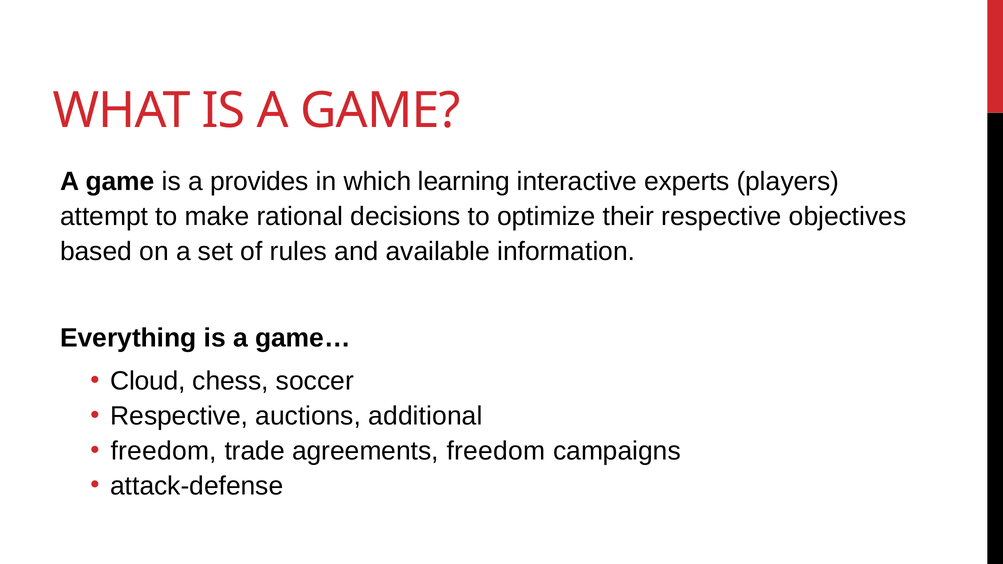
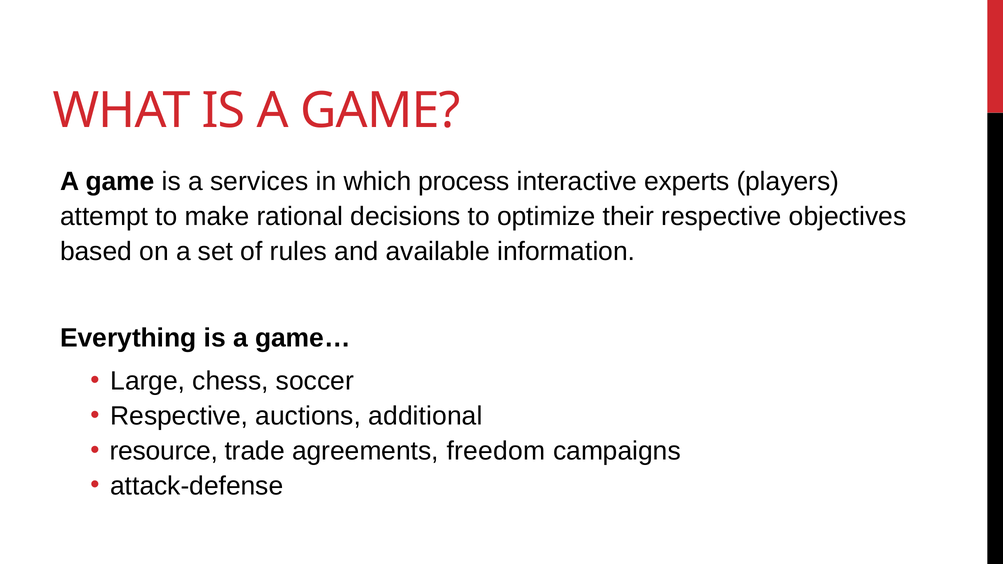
provides: provides -> services (259, 182)
learning: learning -> process (464, 182)
Cloud: Cloud -> Large (148, 381)
freedom: freedom -> resource (164, 451)
